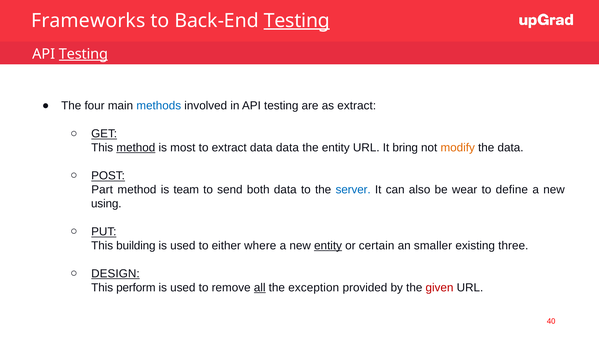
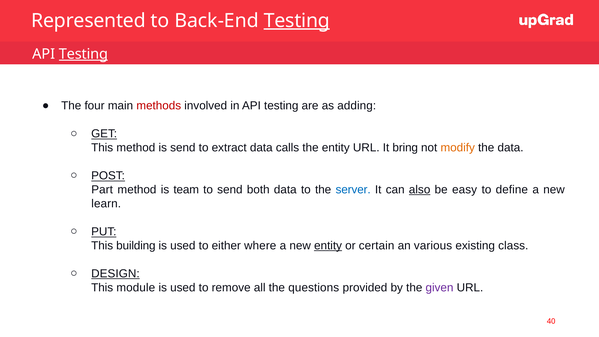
Frameworks: Frameworks -> Represented (88, 21)
methods colour: blue -> red (159, 106)
as extract: extract -> adding (357, 106)
method underline: present -> none (136, 148)
is most: most -> send (183, 148)
data data: data -> calls (287, 148)
also underline: none -> present (420, 190)
wear: wear -> easy (465, 190)
using: using -> learn (106, 204)
smaller: smaller -> various (433, 246)
three: three -> class (513, 246)
perform: perform -> module (136, 288)
all underline: present -> none (260, 288)
exception: exception -> questions (314, 288)
given colour: red -> purple (440, 288)
